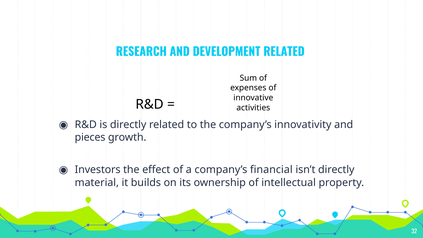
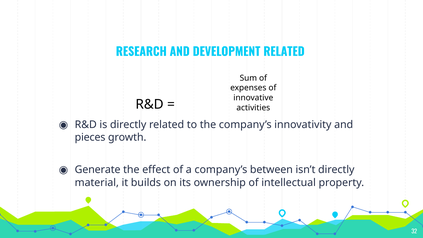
Investors: Investors -> Generate (98, 170)
financial: financial -> between (271, 170)
